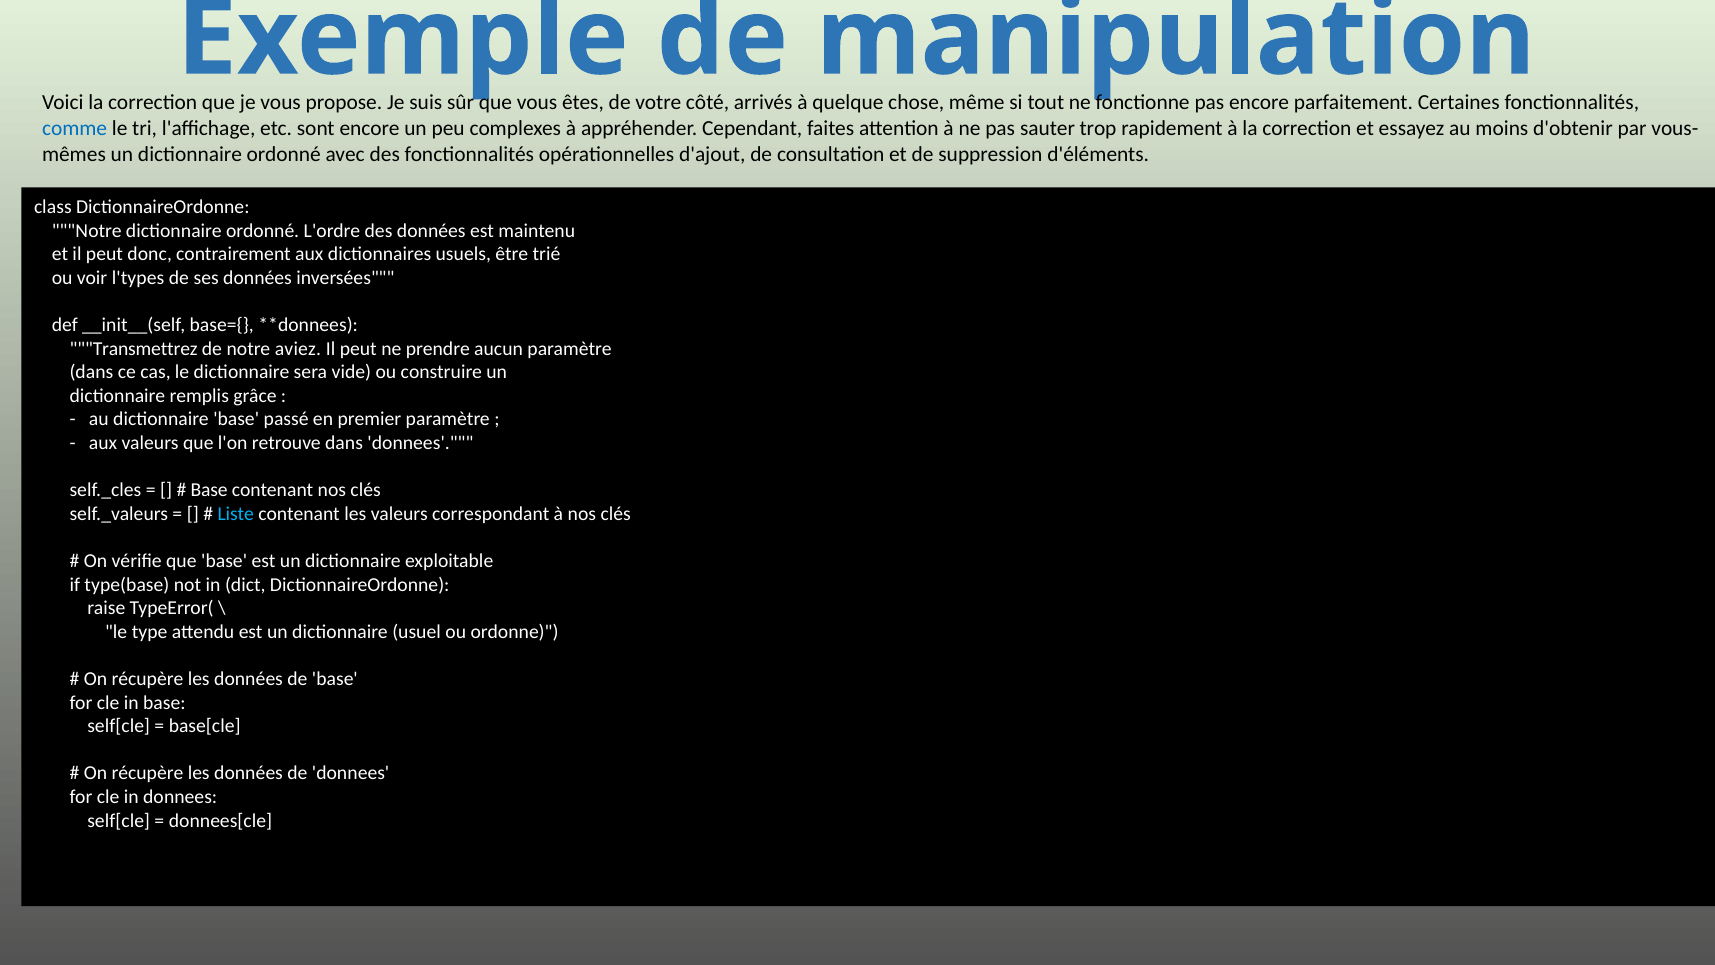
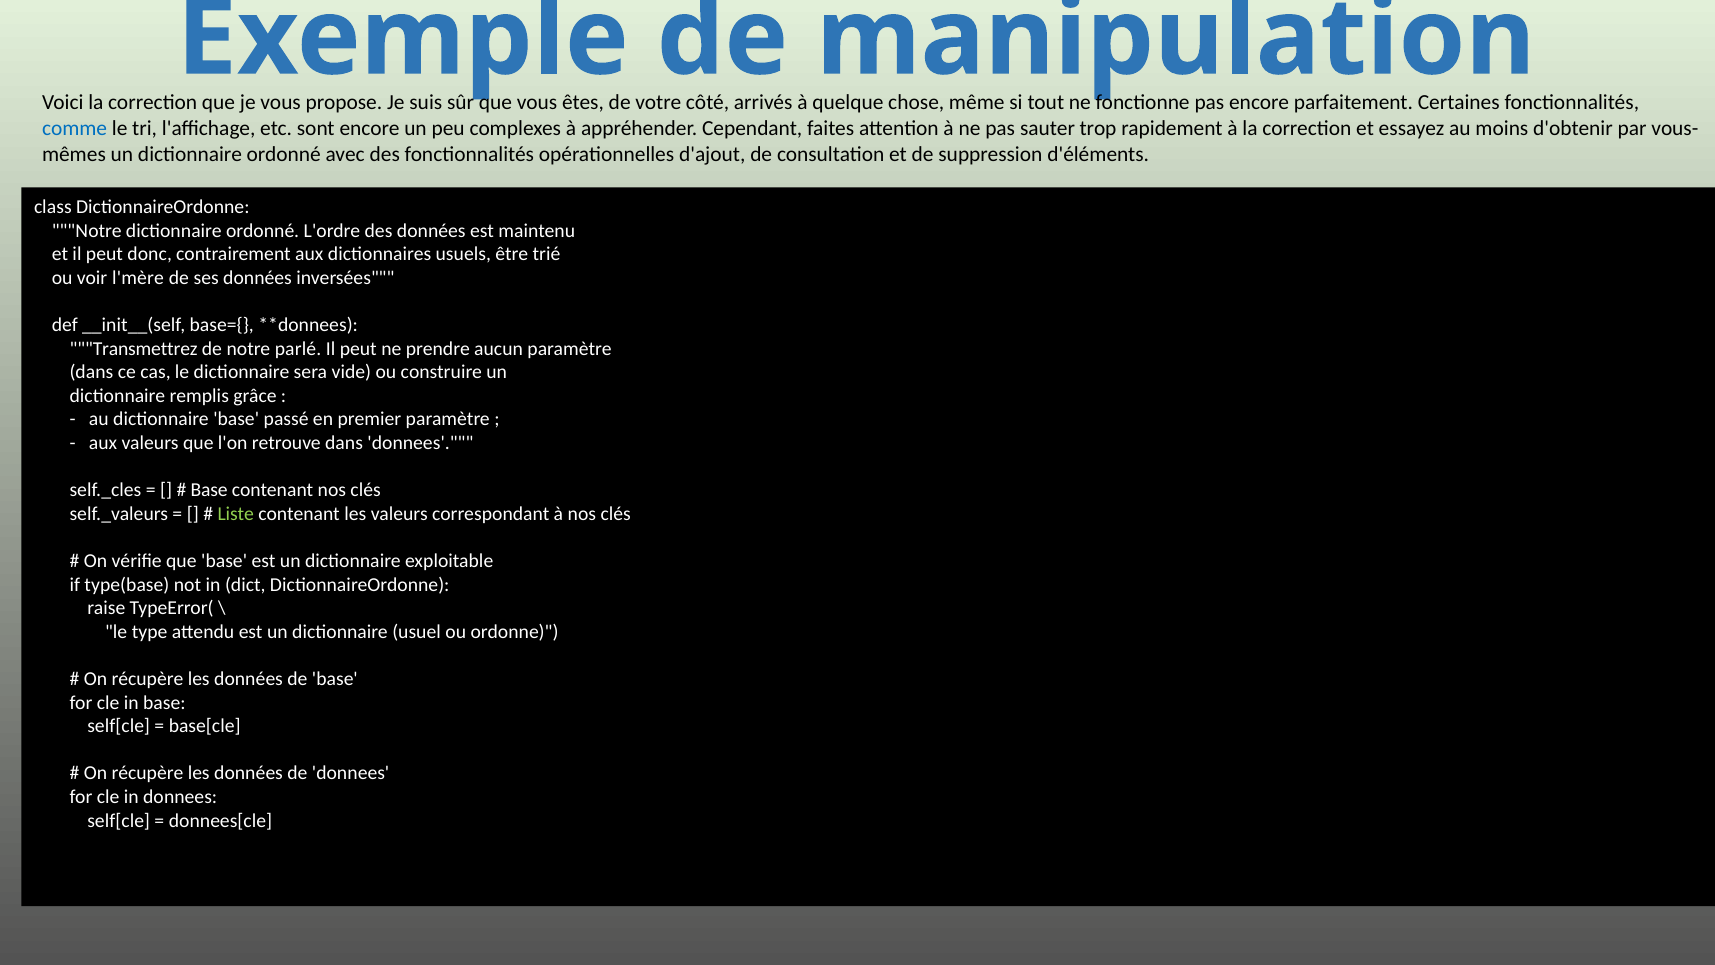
l'types: l'types -> l'mère (138, 278)
aviez: aviez -> parlé (298, 348)
Liste colour: light blue -> light green (236, 514)
